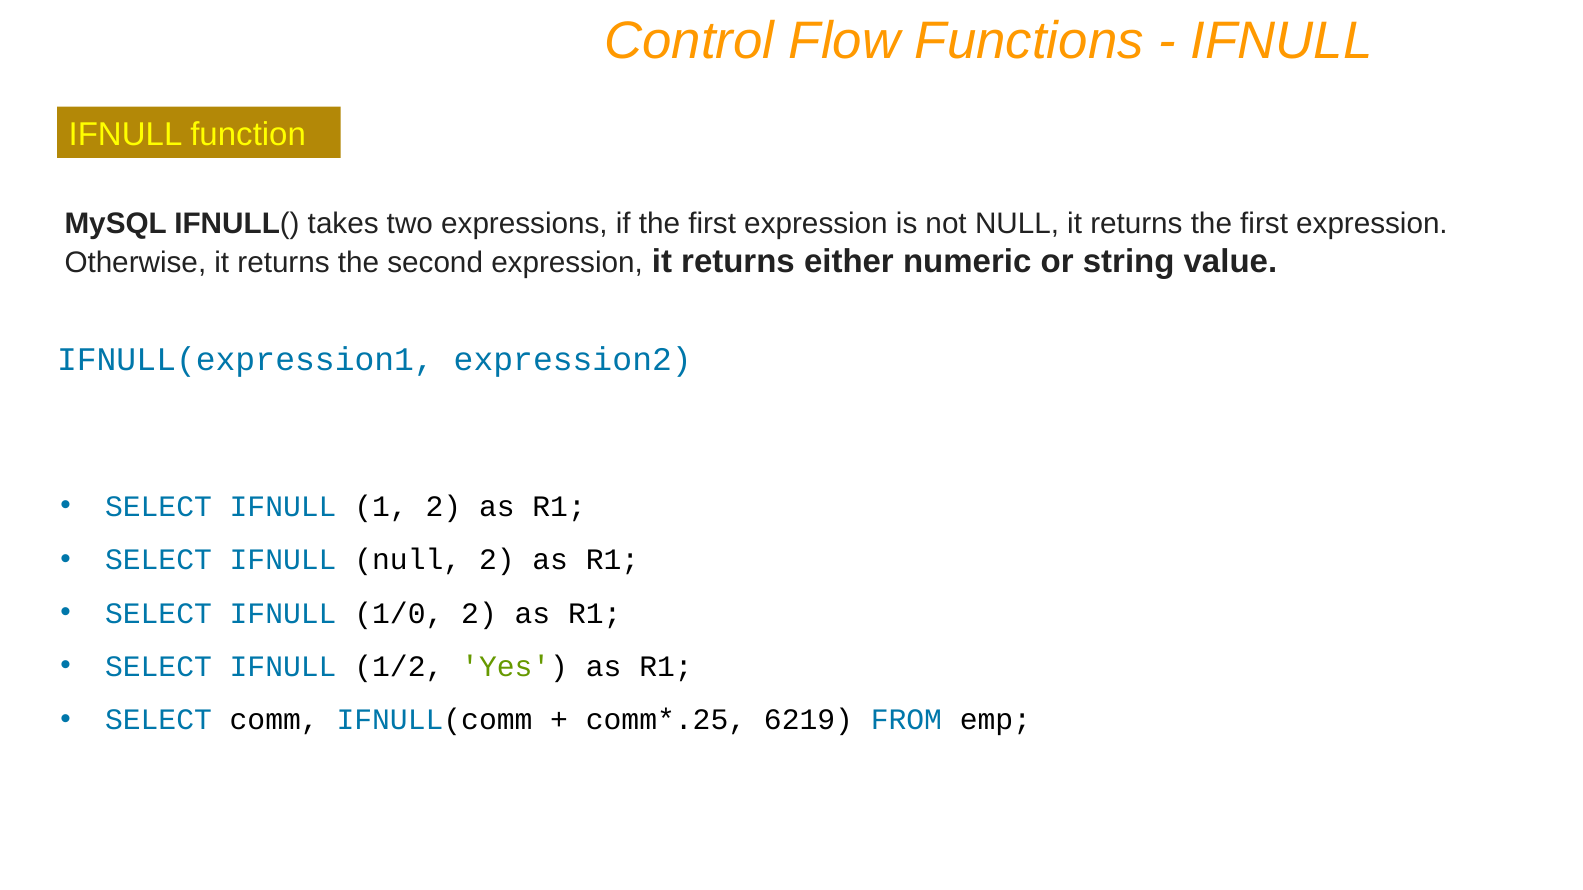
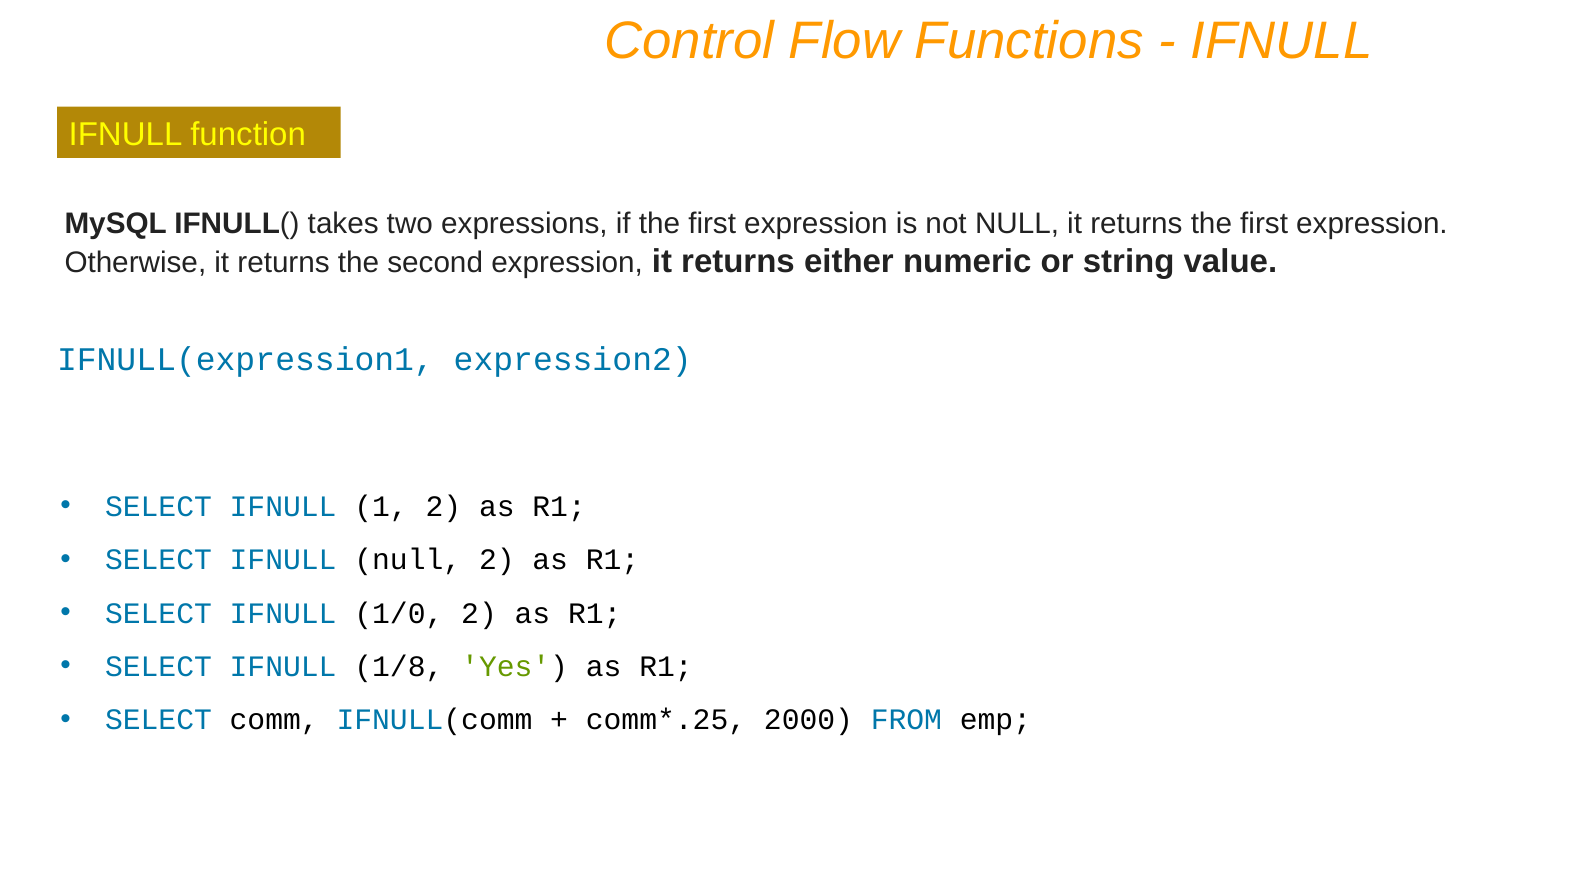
1/2: 1/2 -> 1/8 (399, 667)
6219: 6219 -> 2000 (808, 721)
